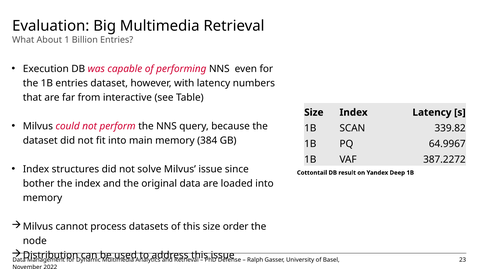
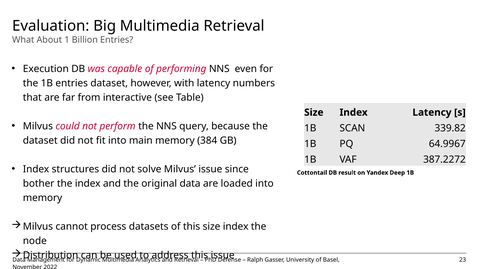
this size order: order -> index (236, 226)
